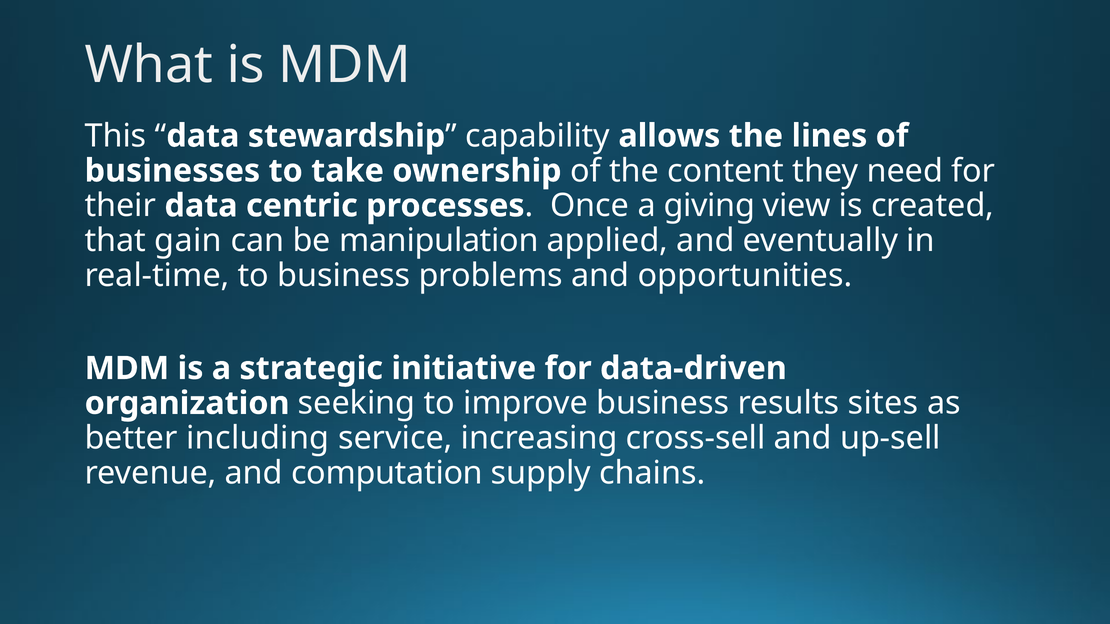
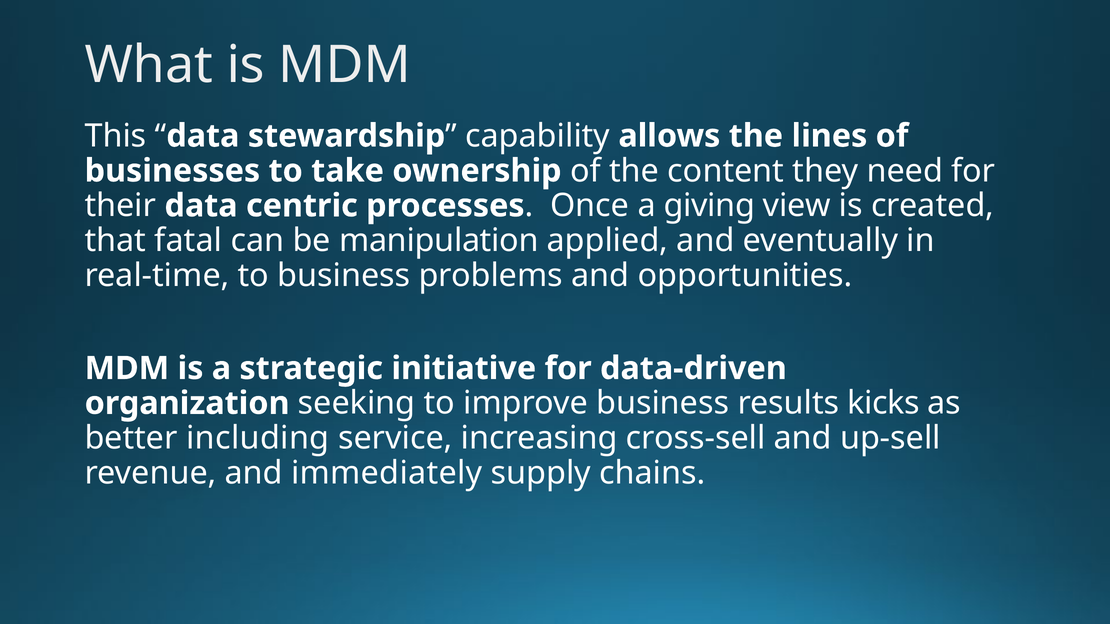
gain: gain -> fatal (188, 241)
sites: sites -> kicks (883, 403)
computation: computation -> immediately (387, 473)
